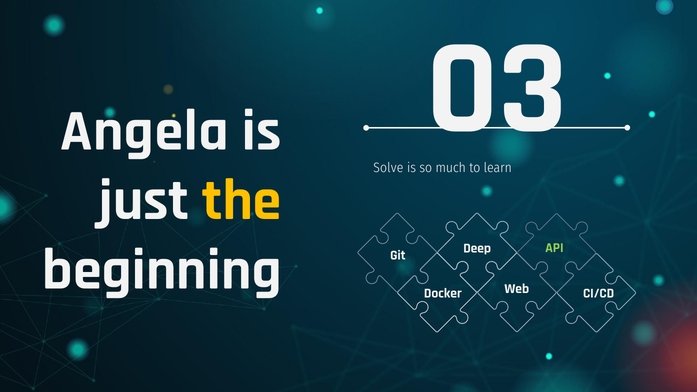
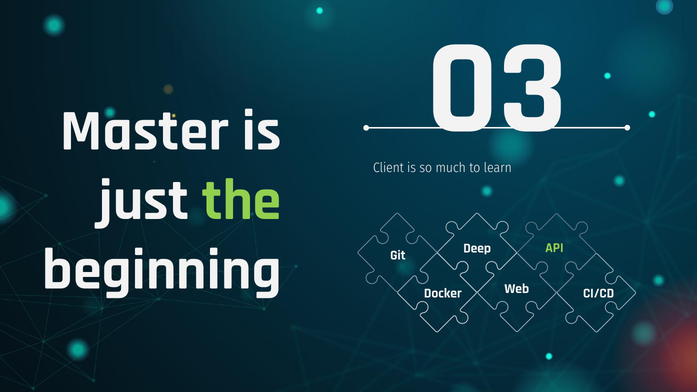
Angela: Angela -> Master (145, 130)
Solve: Solve -> Client (388, 168)
the colour: yellow -> light green (242, 200)
